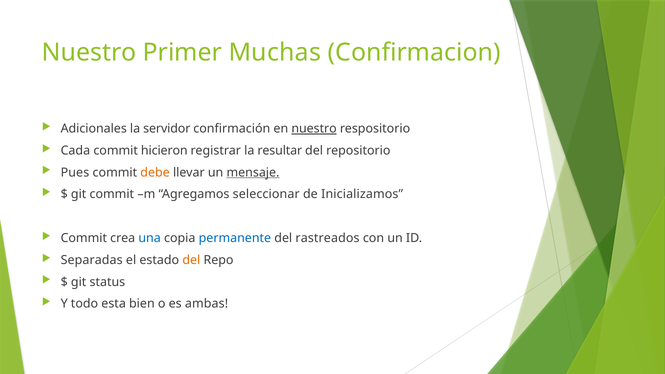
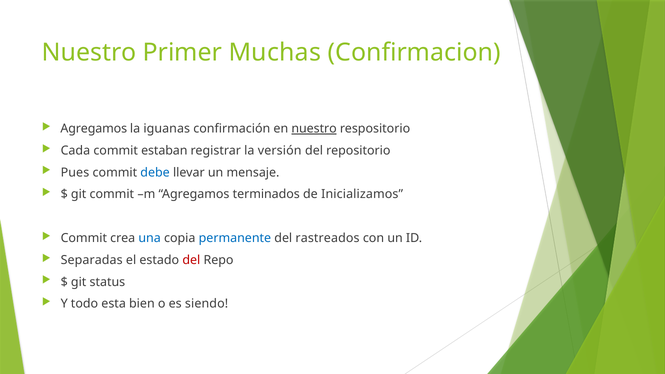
Adicionales: Adicionales -> Agregamos (94, 129)
servidor: servidor -> iguanas (167, 129)
hicieron: hicieron -> estaban (164, 151)
resultar: resultar -> versión (280, 151)
debe colour: orange -> blue (155, 172)
mensaje underline: present -> none (253, 172)
seleccionar: seleccionar -> terminados (266, 194)
del colour: orange -> red (191, 260)
ambas: ambas -> siendo (207, 304)
